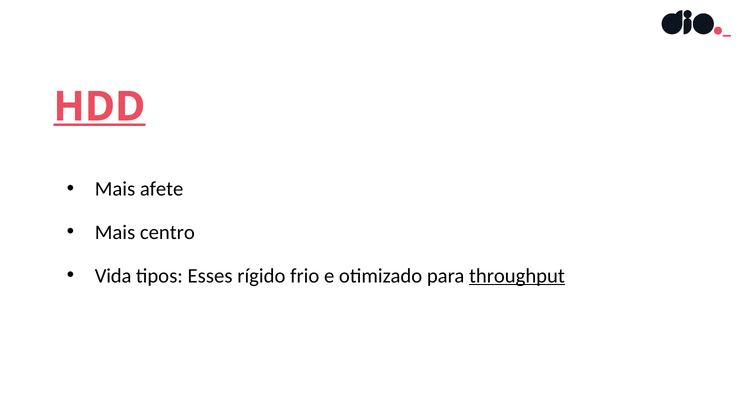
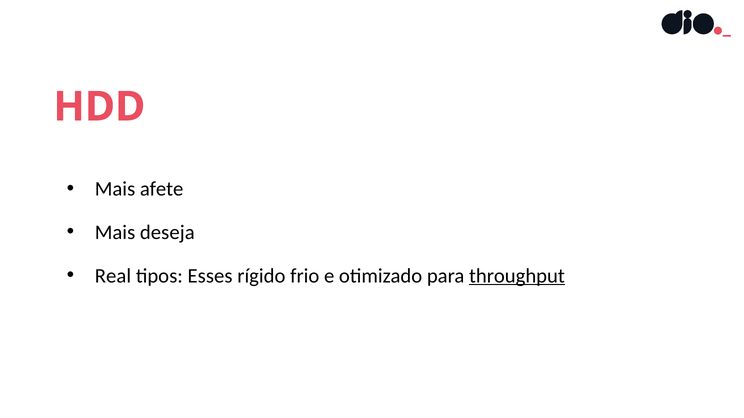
HDD underline: present -> none (99, 107)
centro: centro -> deseja (167, 233)
Vida: Vida -> Real (113, 276)
